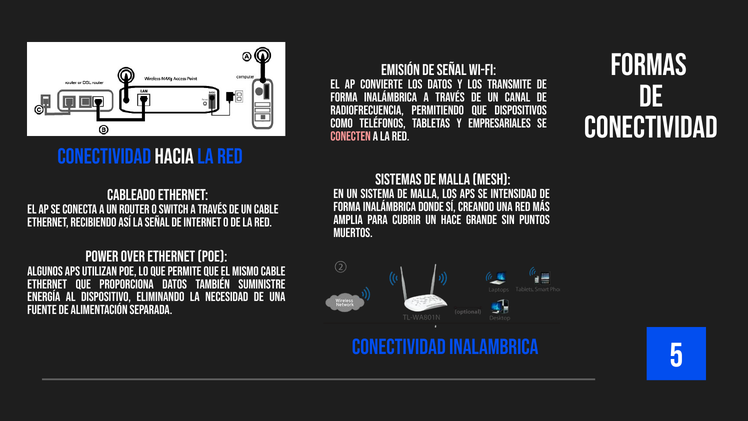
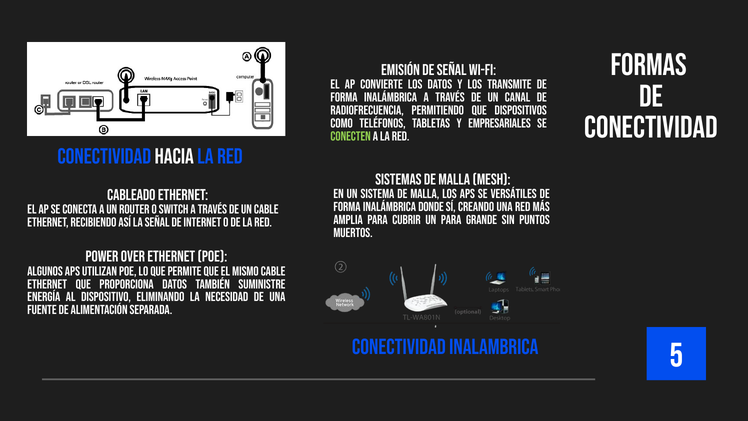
conecten colour: pink -> light green (351, 136)
intensidad: intensidad -> versátiles (514, 194)
un hace: hace -> para (451, 220)
